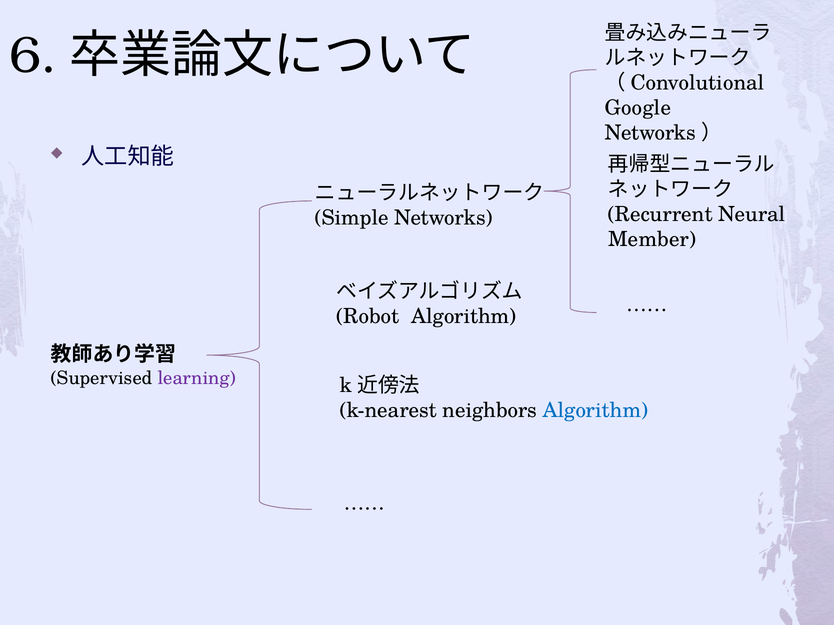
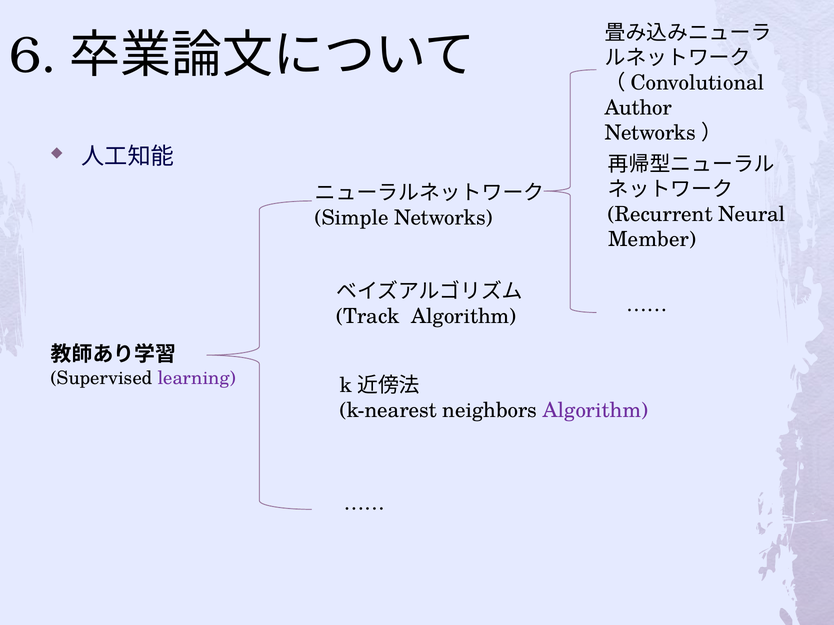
Google: Google -> Author (638, 108)
Robot: Robot -> Track (368, 316)
Algorithm colour: blue -> purple (595, 410)
